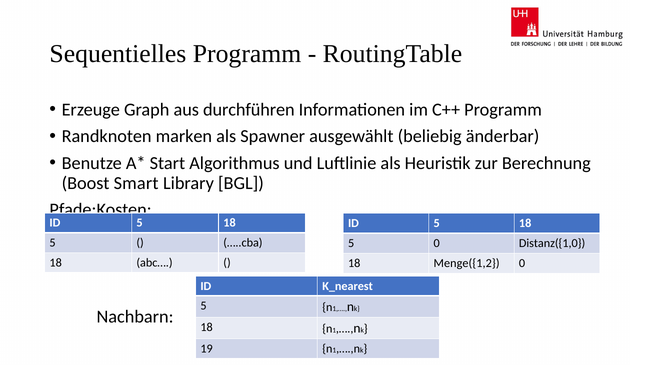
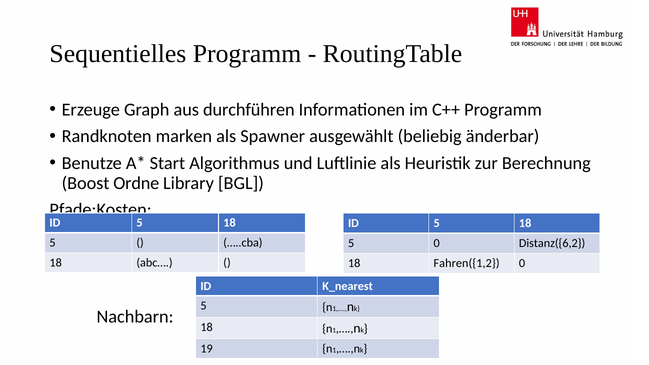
Smart: Smart -> Ordne (136, 183)
Distanz({1,0: Distanz({1,0 -> Distanz({6,2 (552, 243)
Menge({1,2: Menge({1,2 -> Fahren({1,2 (467, 263)
